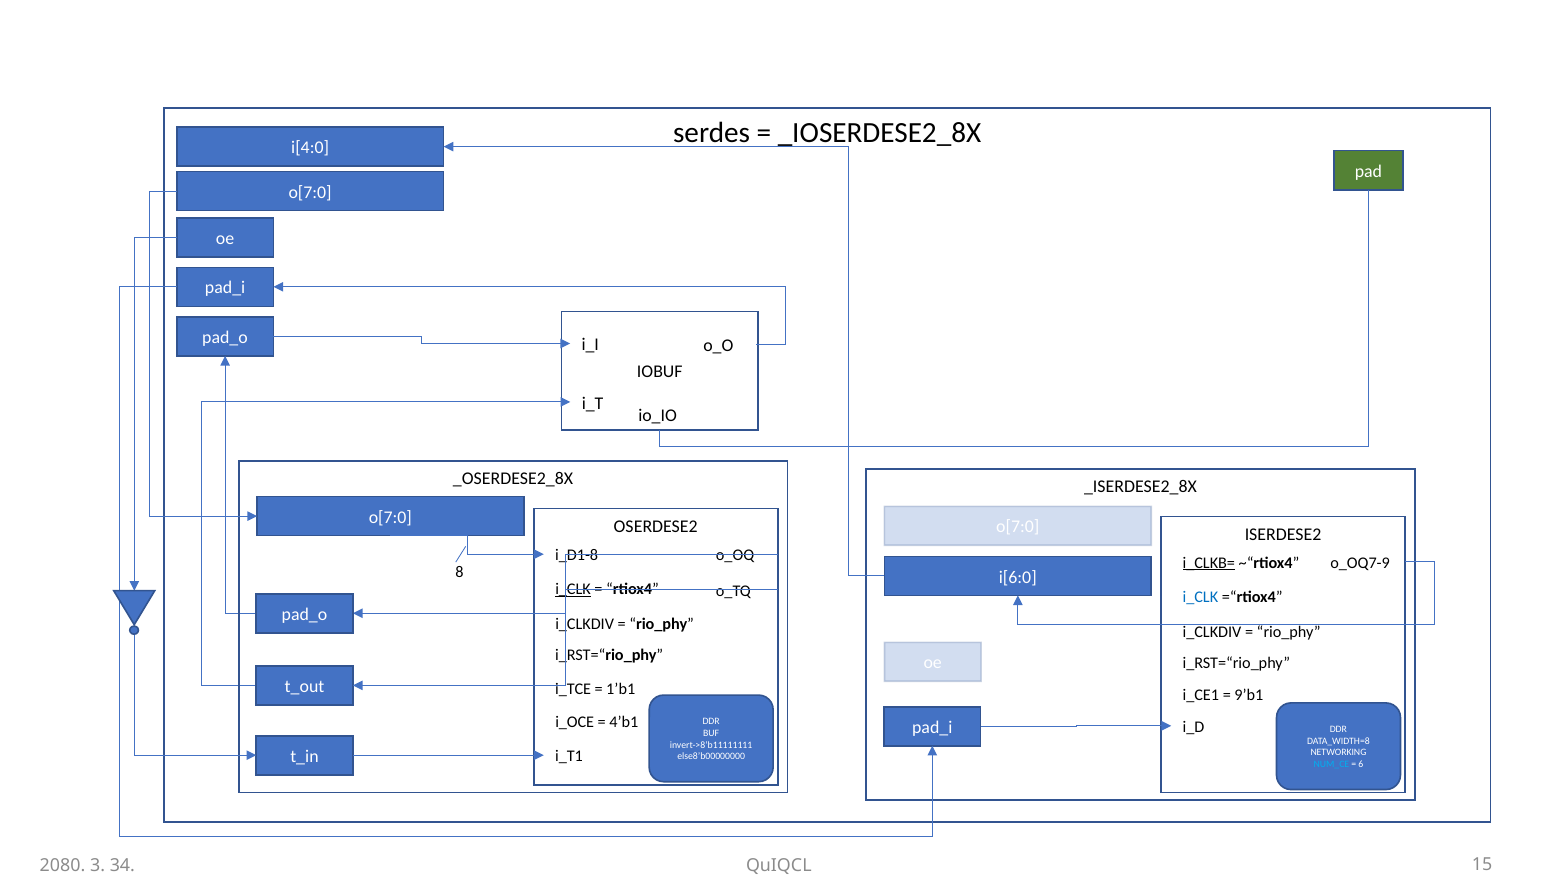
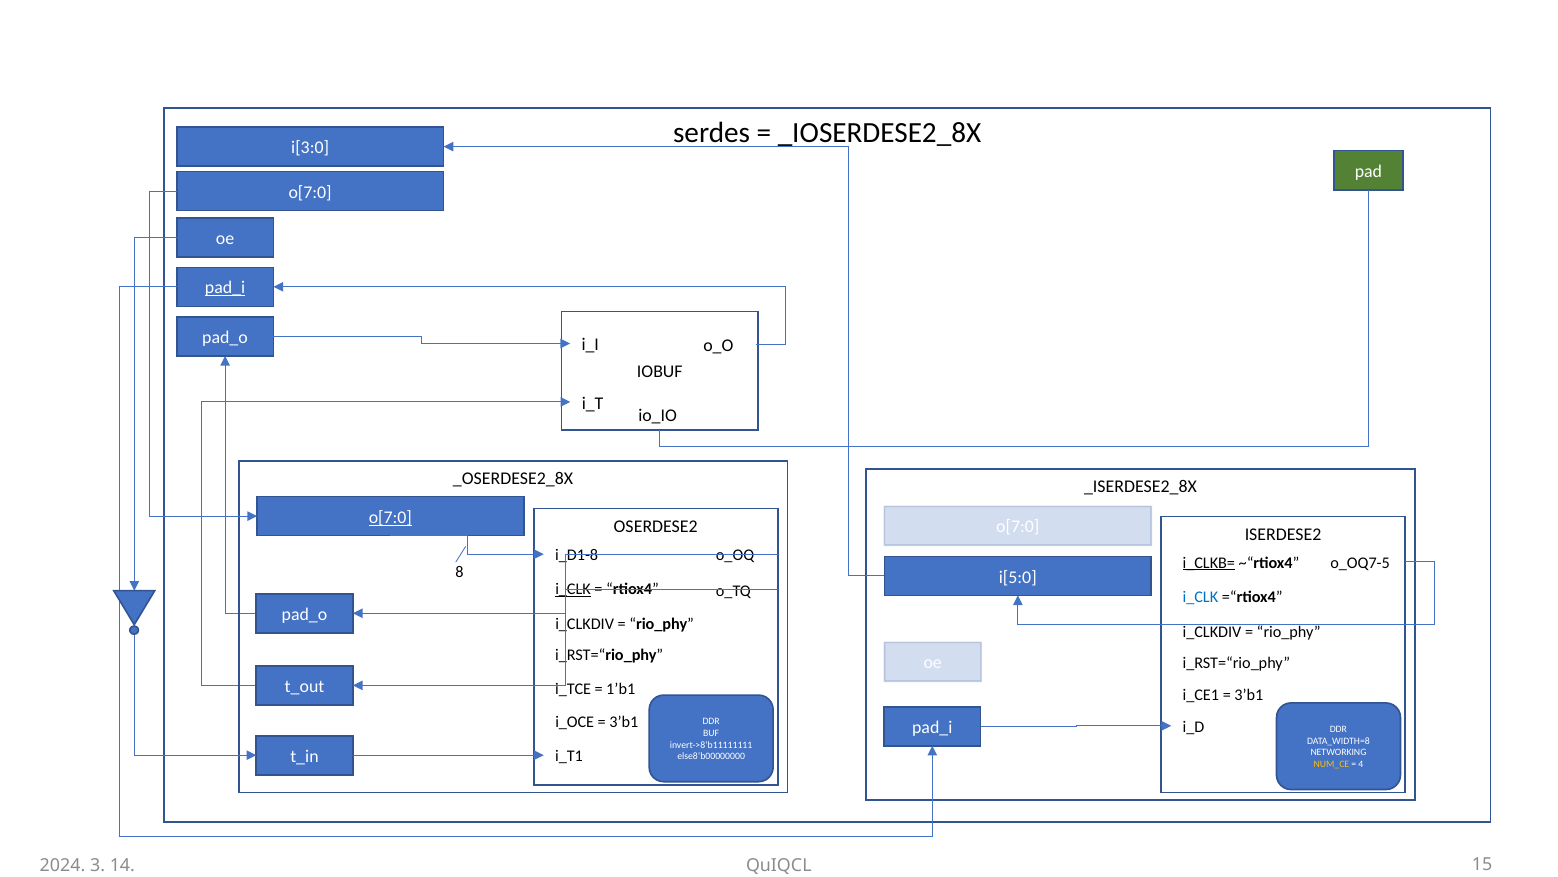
i[4:0: i[4:0 -> i[3:0 (310, 148)
pad_i underline: none -> present (225, 288)
o[7:0 underline: none -> present (390, 517)
o_OQ7-9: o_OQ7-9 -> o_OQ7-5 (1360, 563)
i[6:0: i[6:0 -> i[5:0 (1018, 577)
9’b1: 9’b1 -> 3’b1 (1249, 694)
4’b1: 4’b1 -> 3’b1 (624, 722)
NUM_CE colour: light blue -> yellow (1331, 764)
6: 6 -> 4 (1361, 764)
2080: 2080 -> 2024 (63, 865)
34: 34 -> 14 (122, 865)
